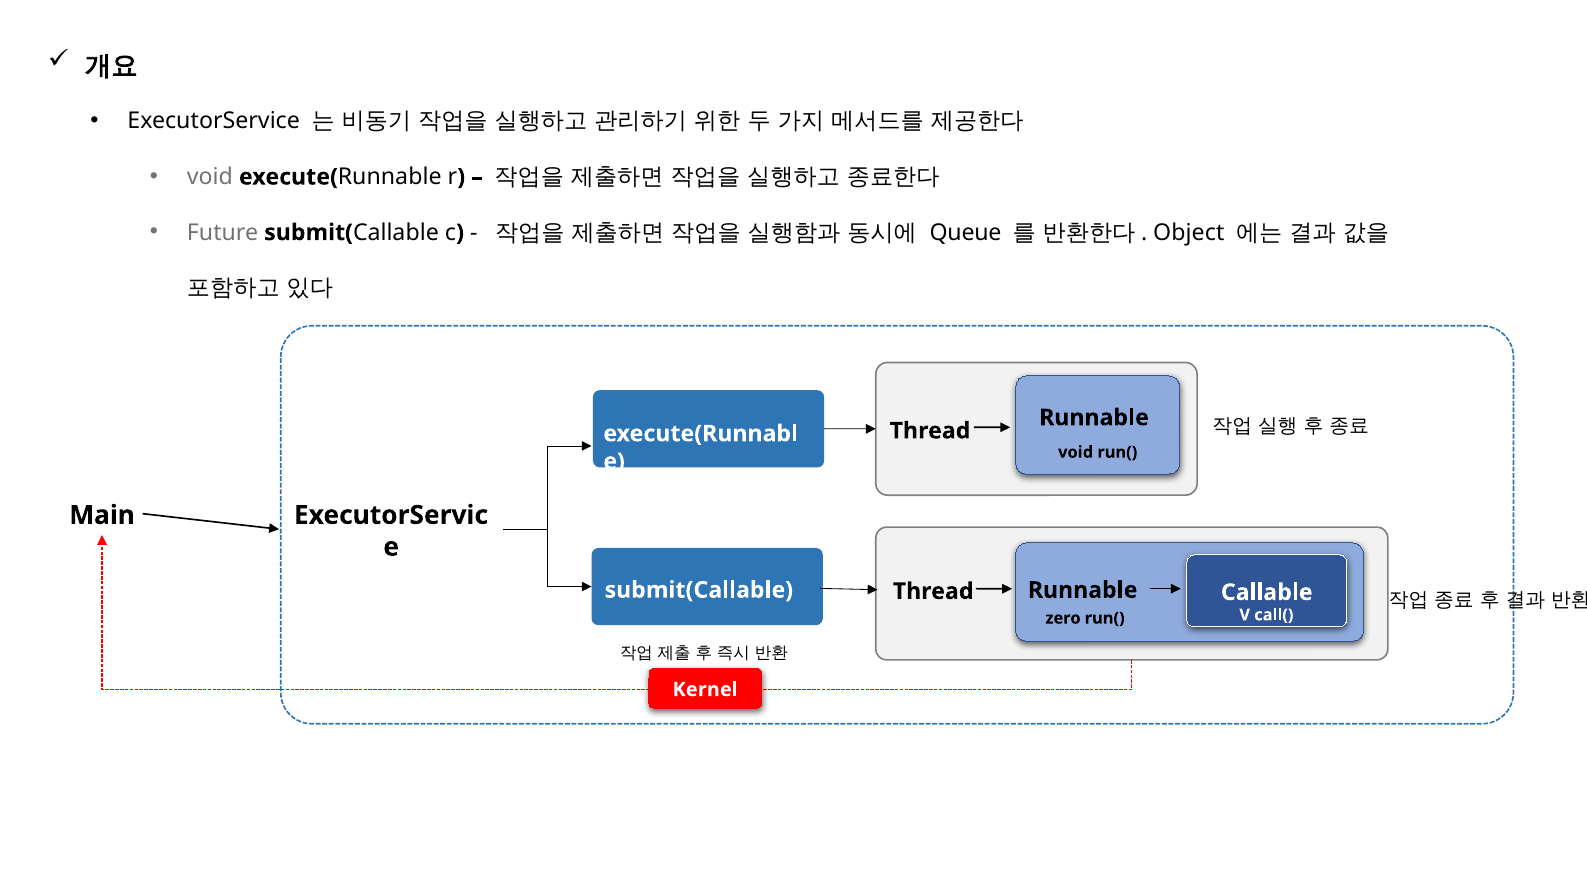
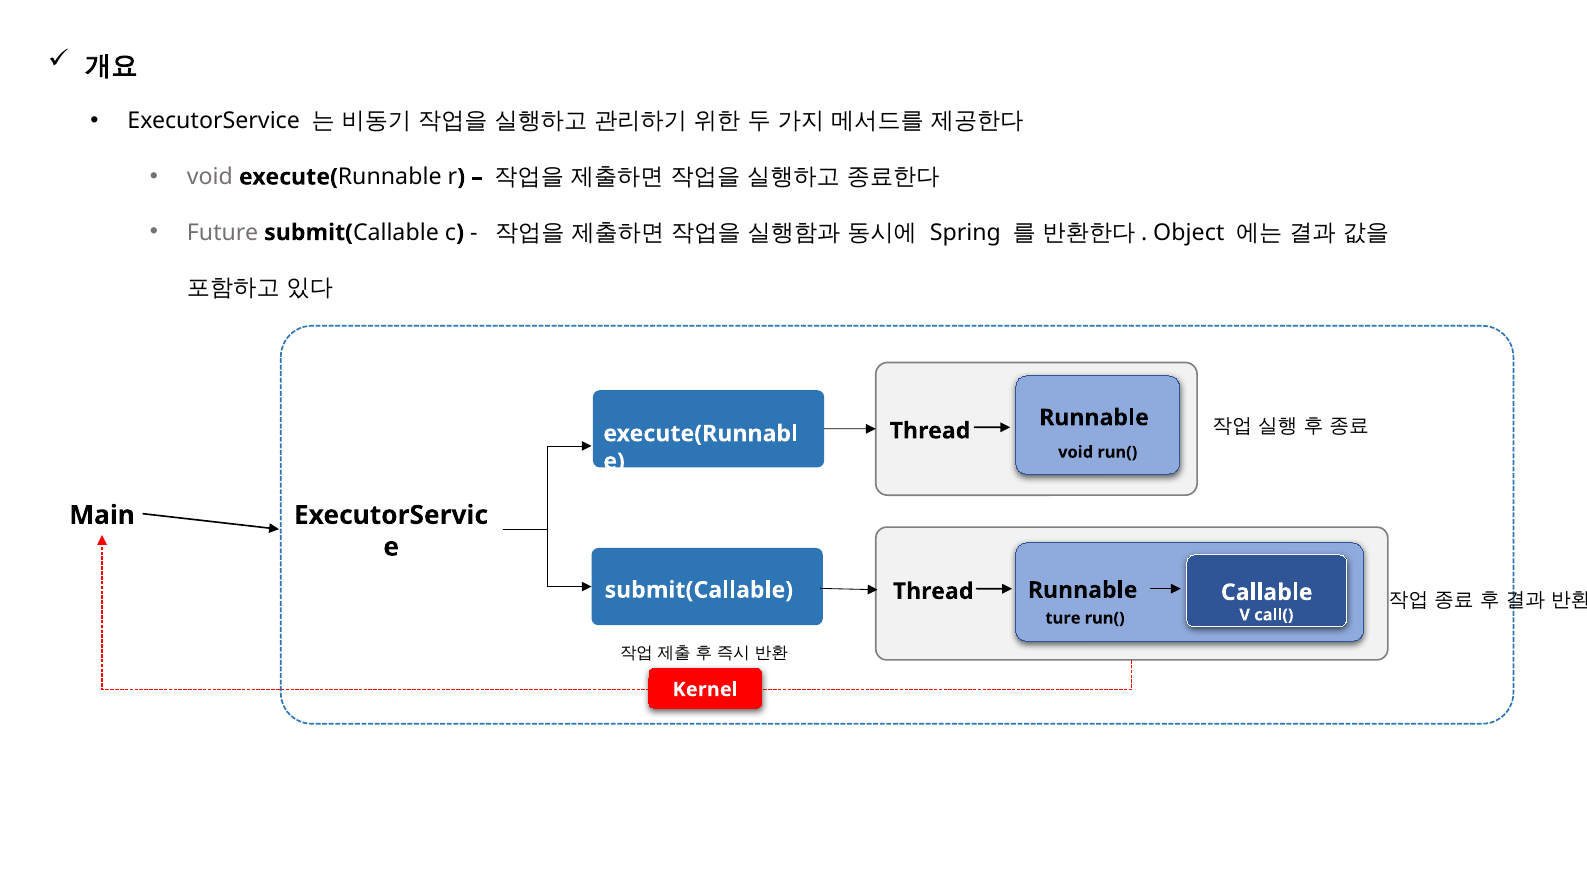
Queue: Queue -> Spring (965, 232)
zero: zero -> ture (1063, 618)
